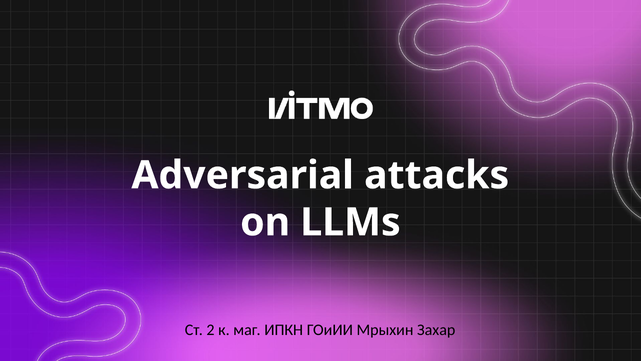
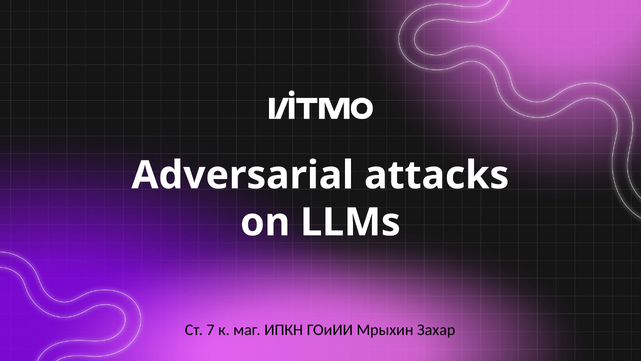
2: 2 -> 7 (211, 330)
